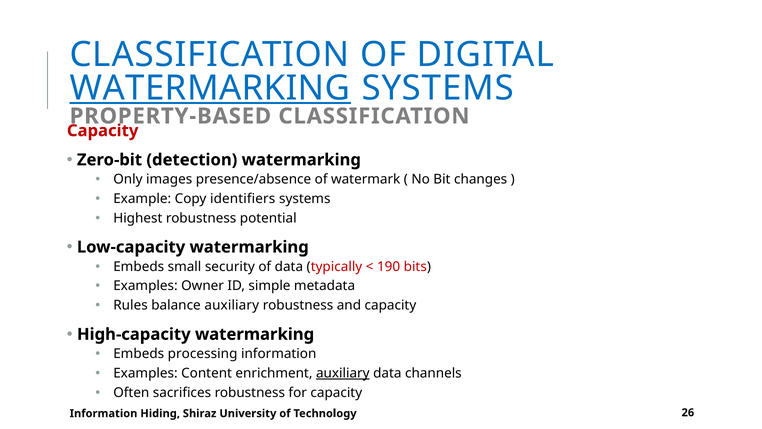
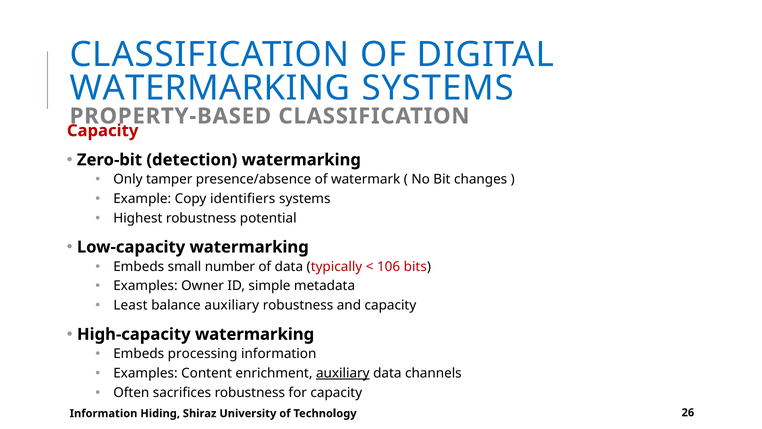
WATERMARKING underline: present -> none (210, 88)
images: images -> tamper (169, 179)
security: security -> number (230, 266)
190: 190 -> 106 (389, 266)
Rules: Rules -> Least (130, 305)
